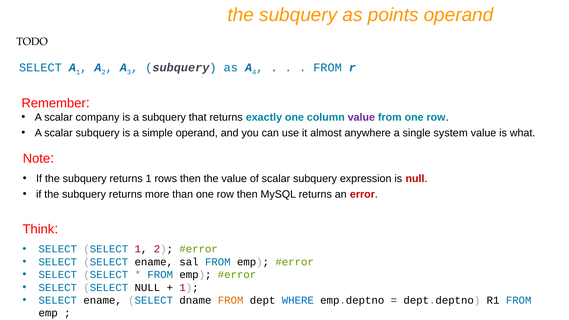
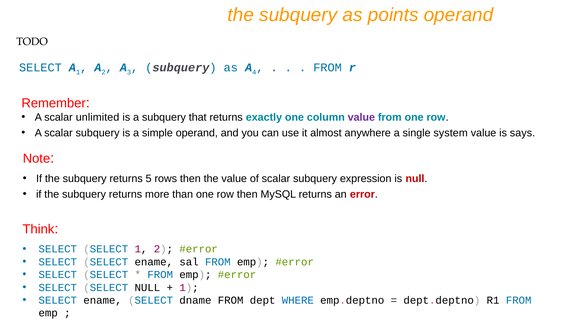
company: company -> unlimited (98, 117)
what: what -> says (523, 133)
returns 1: 1 -> 5 (149, 179)
FROM colour: orange -> black (231, 300)
